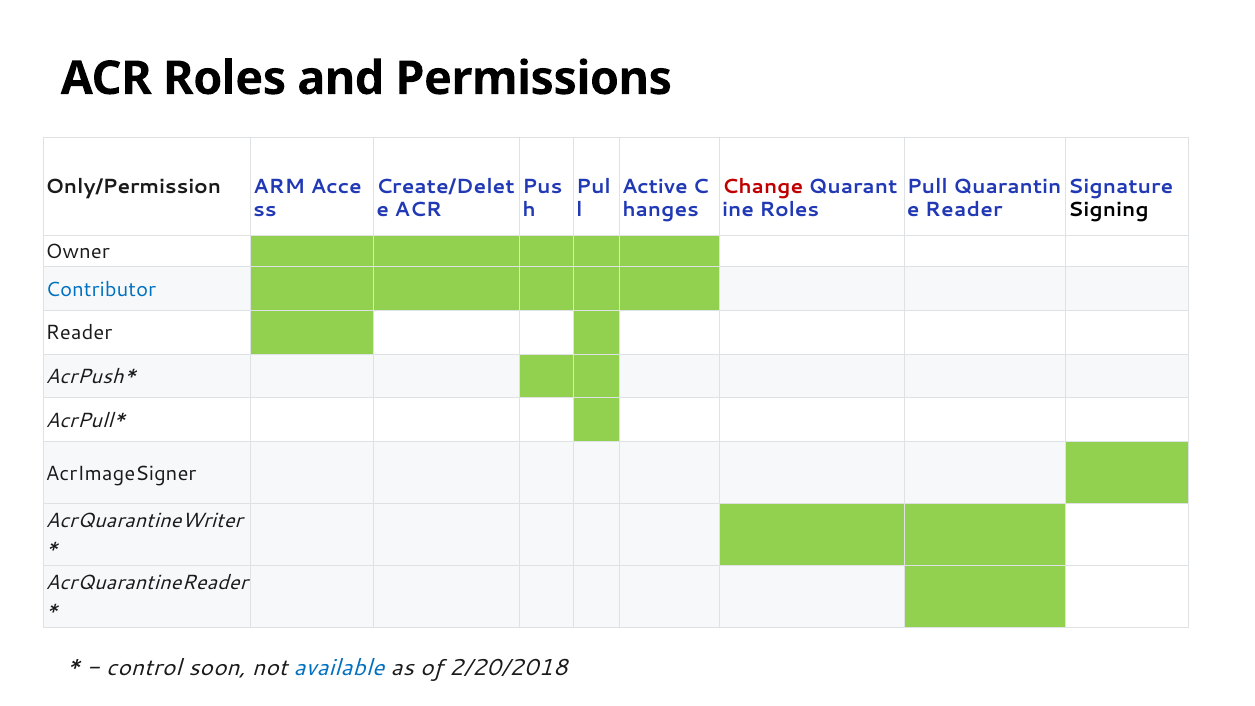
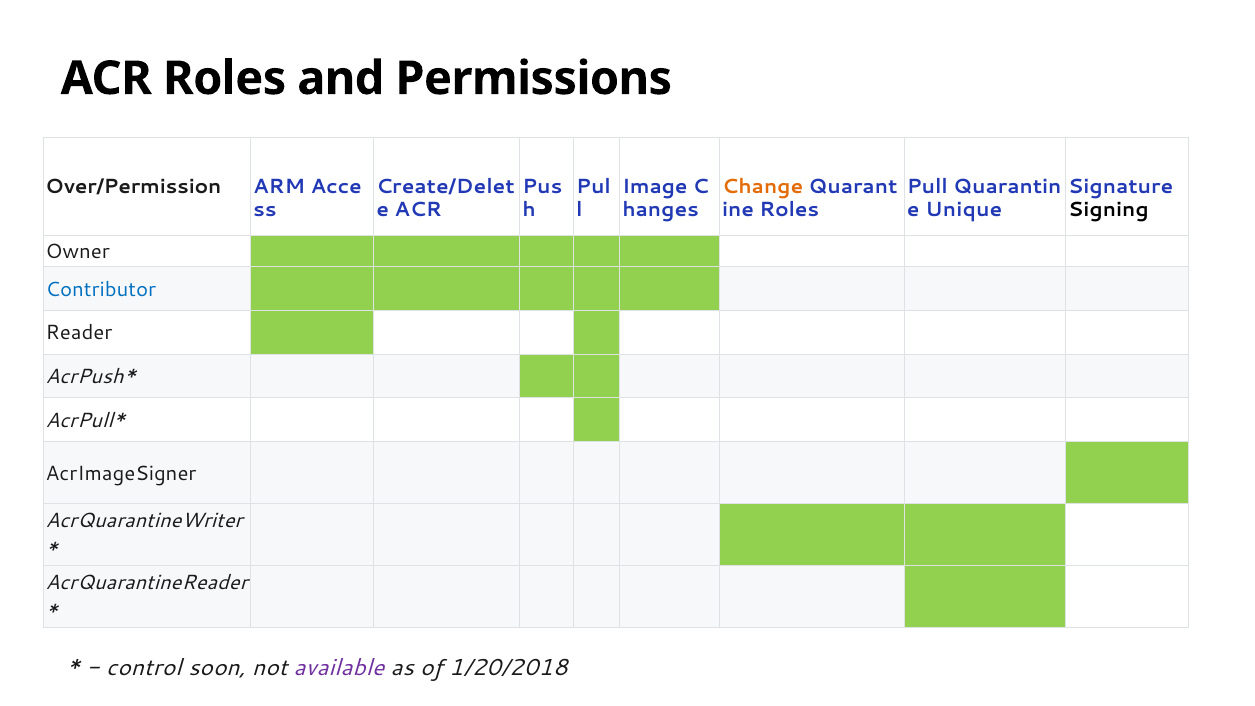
Only/Permission: Only/Permission -> Over/Permission (133, 187)
Active: Active -> Image (655, 187)
Change colour: red -> orange (763, 187)
Reader: Reader -> Unique (964, 209)
available colour: blue -> purple (339, 668)
2/20/2018: 2/20/2018 -> 1/20/2018 (508, 668)
